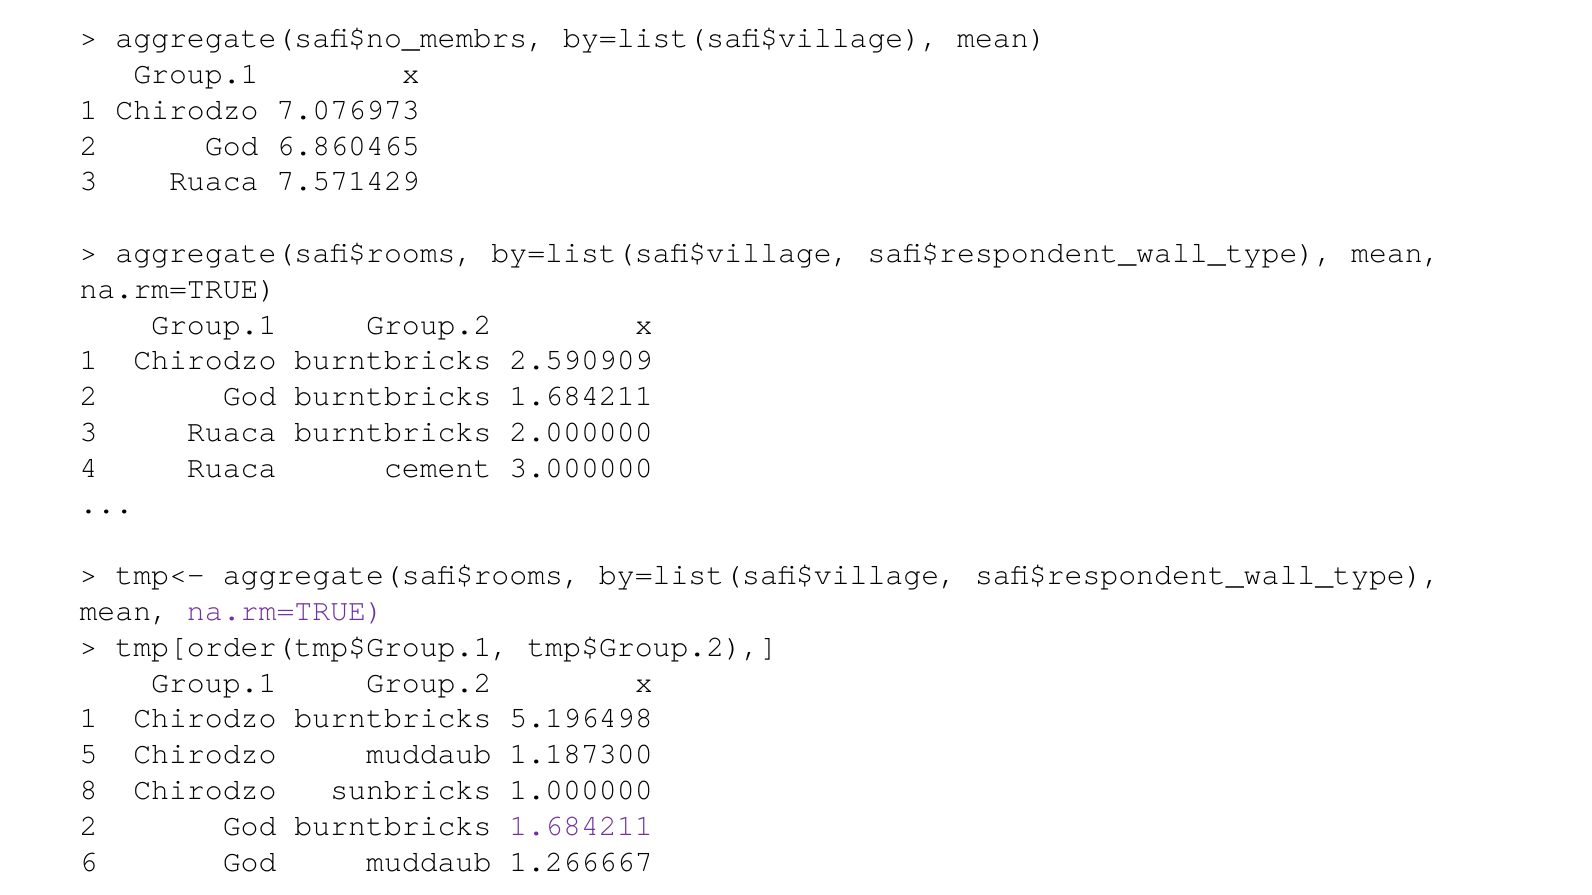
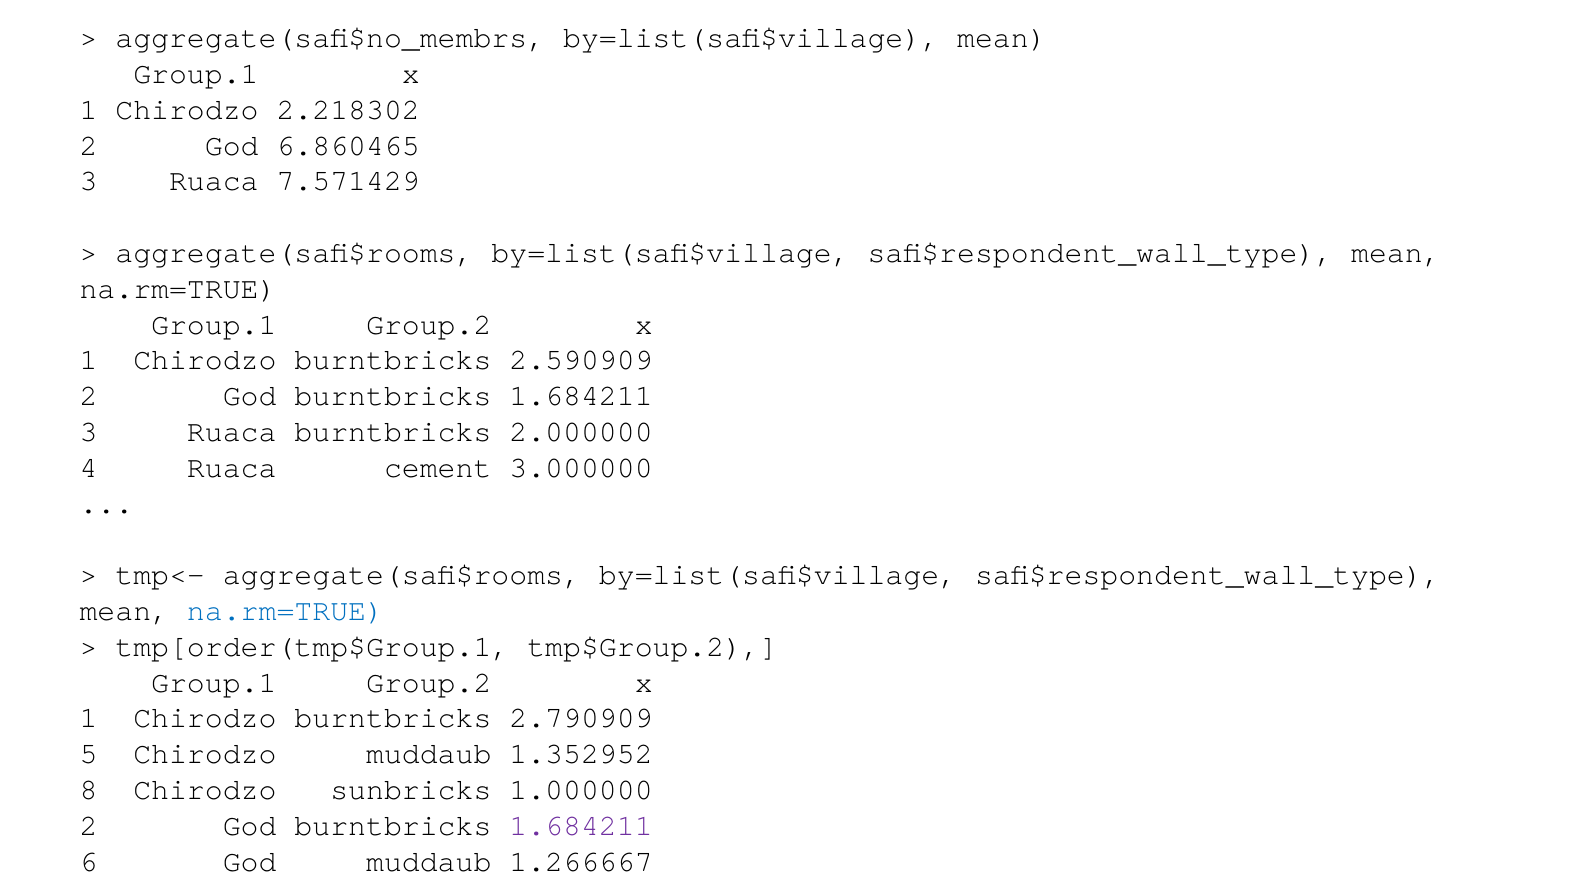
7.076973: 7.076973 -> 2.218302 (348, 110)
na.rm=TRUE colour: purple -> blue (286, 611)
5.196498: 5.196498 -> 2.790909 (581, 718)
1.187300: 1.187300 -> 1.352952 (581, 754)
